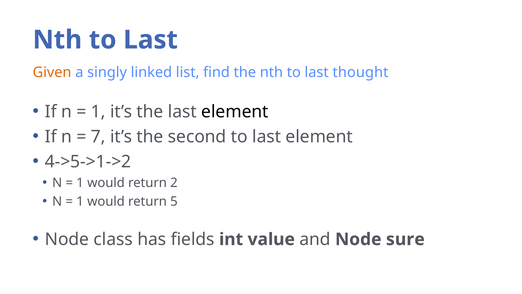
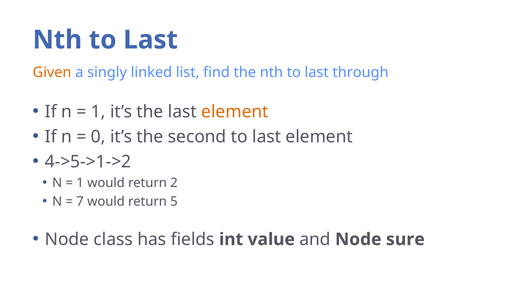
thought: thought -> through (361, 72)
element colour: black -> orange (235, 111)
7: 7 -> 0 (98, 137)
1: 1 -> 7 (80, 201)
